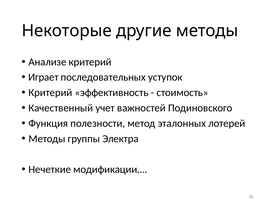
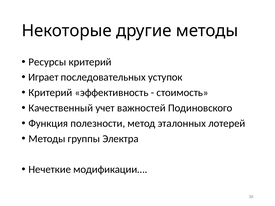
Анализе: Анализе -> Ресурсы (47, 62)
